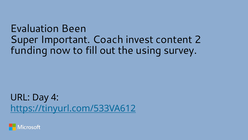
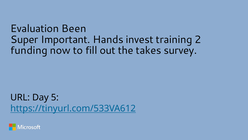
Coach: Coach -> Hands (108, 39)
content: content -> training (174, 39)
using: using -> takes (149, 50)
4: 4 -> 5 (55, 97)
